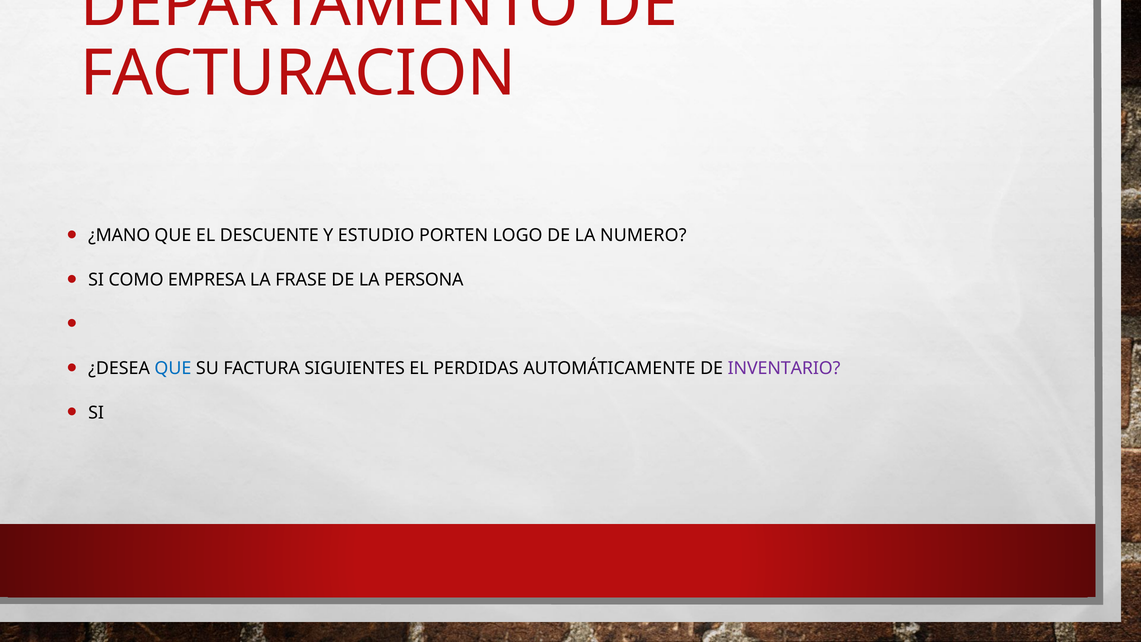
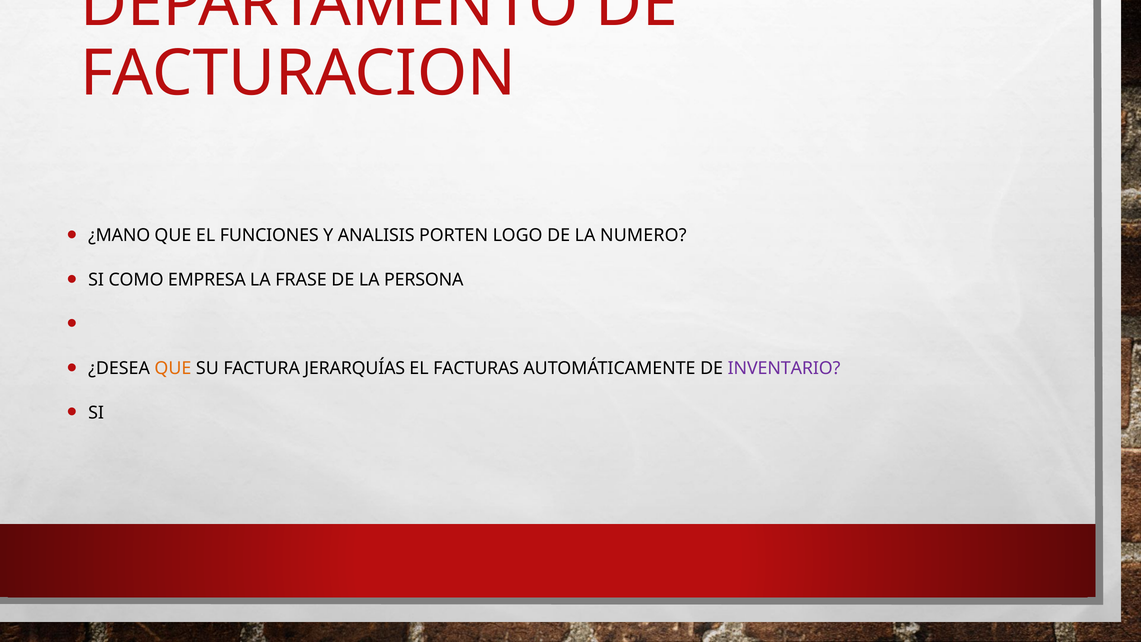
DESCUENTE: DESCUENTE -> FUNCIONES (269, 235)
ESTUDIO: ESTUDIO -> ANALISIS (376, 235)
QUE colour: blue -> orange (173, 368)
SIGUIENTES: SIGUIENTES -> JERARQUÍAS (355, 368)
PERDIDAS: PERDIDAS -> FACTURAS (476, 368)
